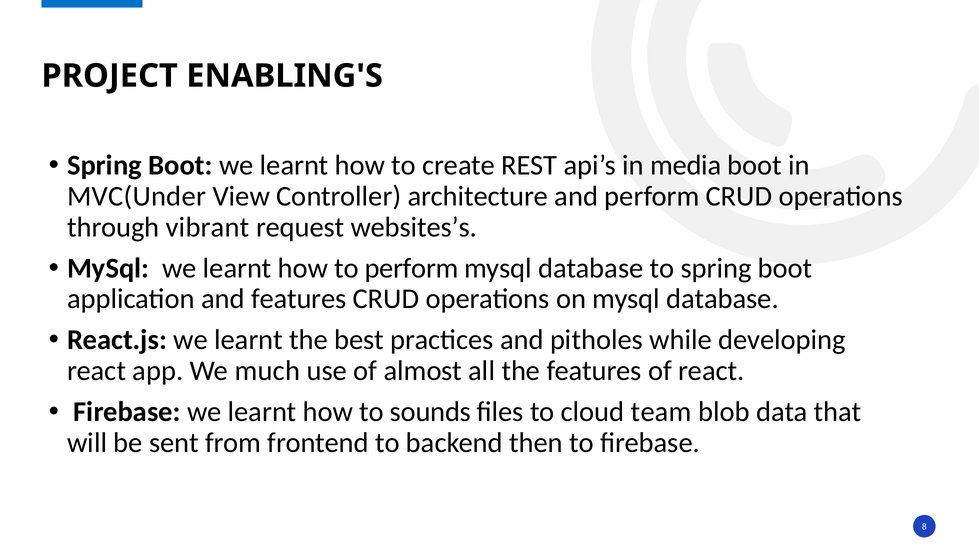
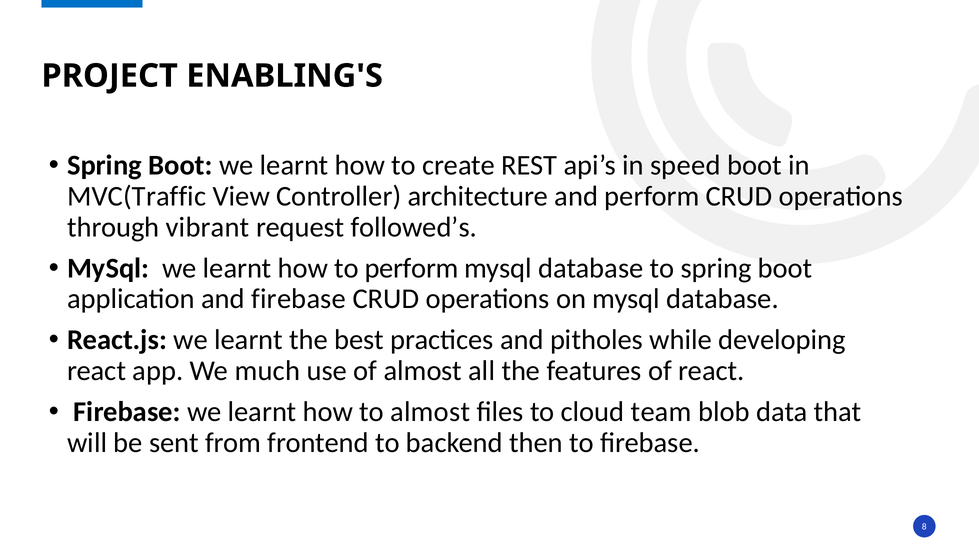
media: media -> speed (685, 165)
MVC(Under: MVC(Under -> MVC(Traffic (137, 196)
websites’s: websites’s -> followed’s (414, 227)
and features: features -> firebase (299, 299)
to sounds: sounds -> almost (430, 412)
